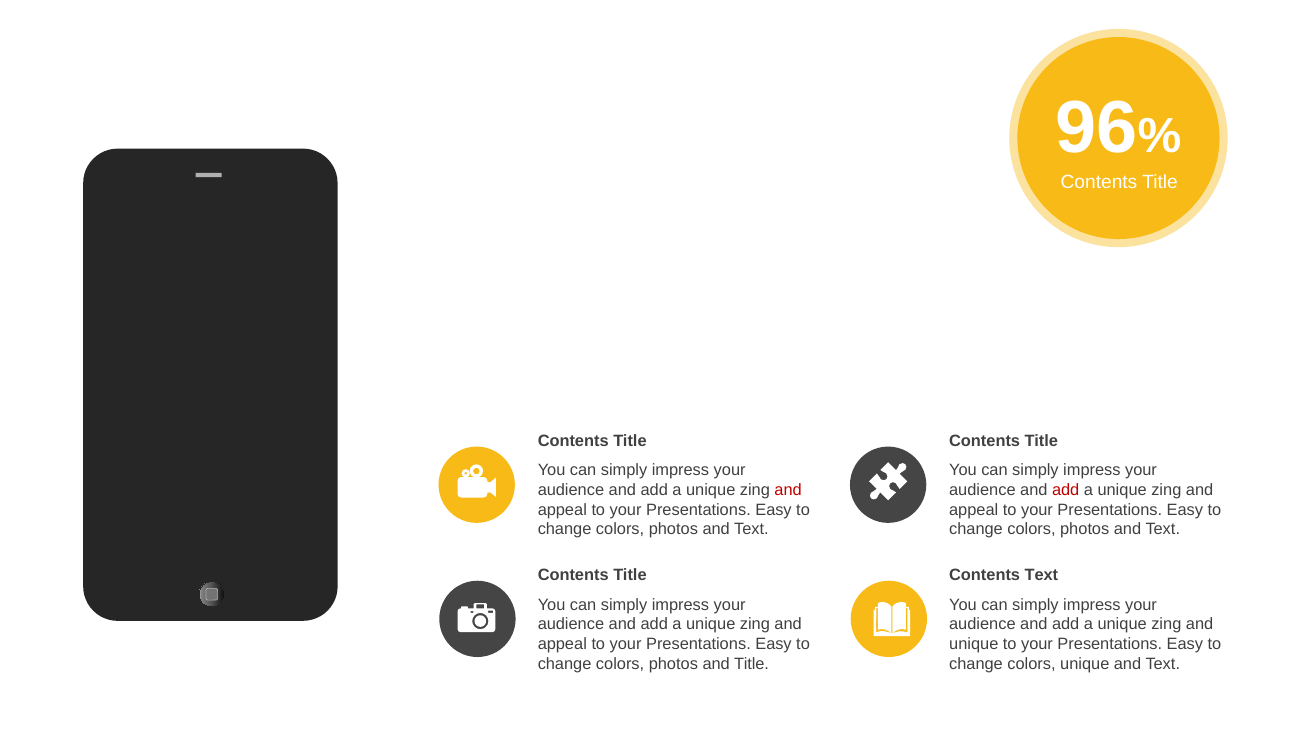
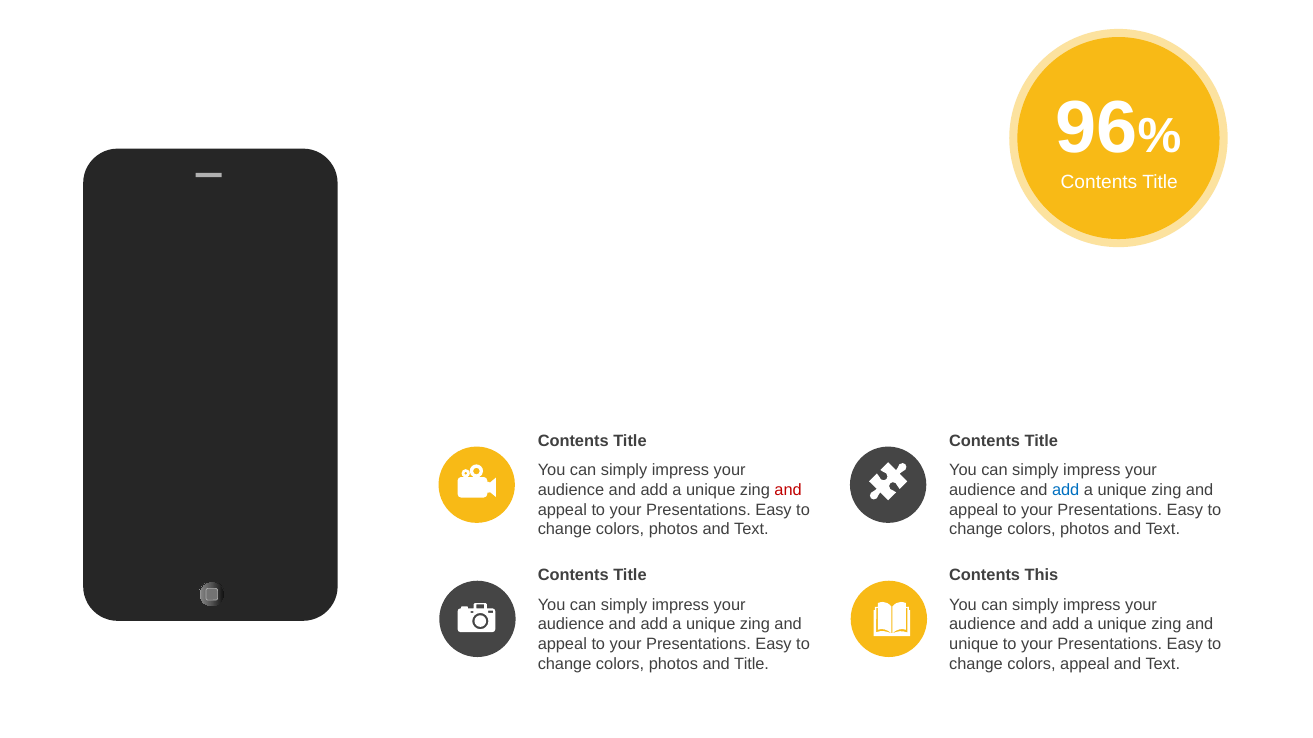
add colour: red -> blue (1066, 491)
Contents Text: Text -> This (1041, 576)
colors unique: unique -> appeal (1085, 664)
